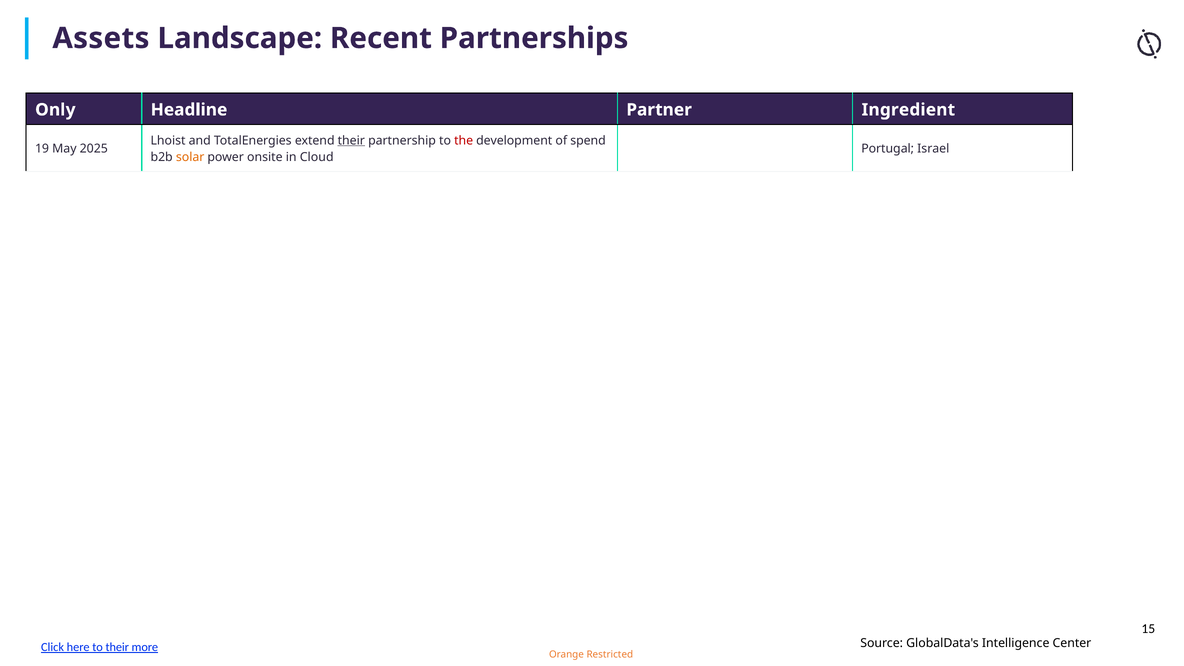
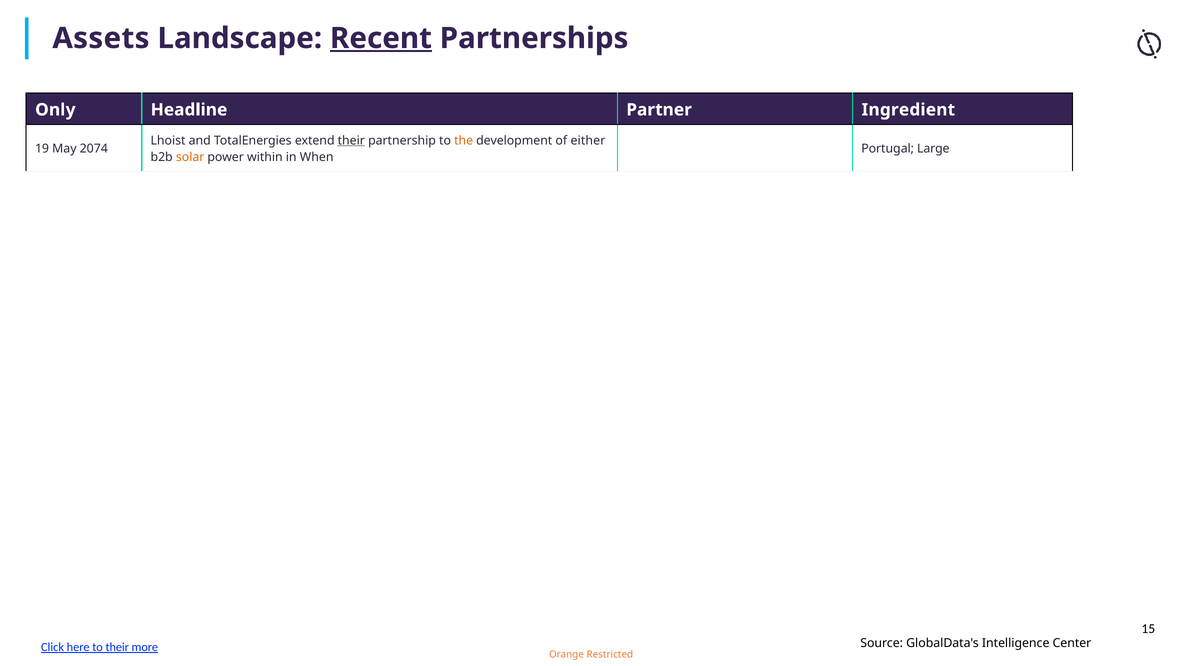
Recent underline: none -> present (381, 38)
the colour: red -> orange (464, 141)
spend: spend -> either (588, 141)
2025: 2025 -> 2074 (94, 149)
Israel: Israel -> Large (933, 149)
onsite: onsite -> within (265, 157)
Cloud: Cloud -> When (317, 157)
